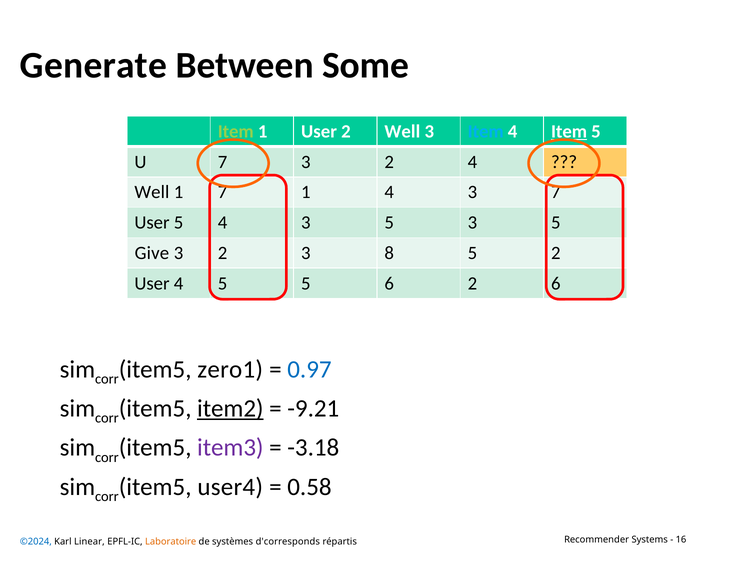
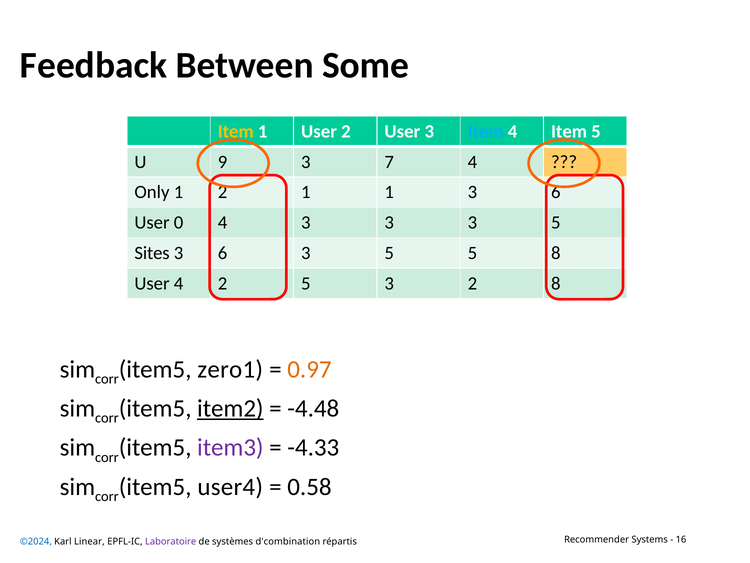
Generate: Generate -> Feedback (94, 65)
Item colour: light green -> yellow (236, 131)
2 Well: Well -> User (402, 131)
Item underline: present -> none (569, 131)
U 7: 7 -> 9 (223, 162)
2: 2 -> 7 (389, 162)
Well: Well -> Only (152, 192)
1 7: 7 -> 2 (223, 192)
1 4: 4 -> 1 (389, 192)
7: 7 -> 6 (556, 192)
User 5: 5 -> 0 (179, 223)
4 3 5: 5 -> 3 (389, 223)
Give: Give -> Sites (152, 253)
2: 2 -> 6 (223, 253)
8: 8 -> 5 (389, 253)
5 2: 2 -> 8 (556, 253)
4 5: 5 -> 2 (223, 283)
5 6: 6 -> 3 (389, 283)
2 6: 6 -> 8 (556, 283)
0.97 colour: blue -> orange (309, 369)
-9.21: -9.21 -> -4.48 (313, 408)
-3.18: -3.18 -> -4.33 (313, 447)
Laboratoire colour: orange -> purple (171, 541)
d'corresponds: d'corresponds -> d'combination (288, 541)
